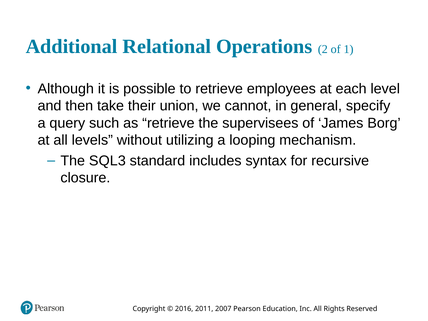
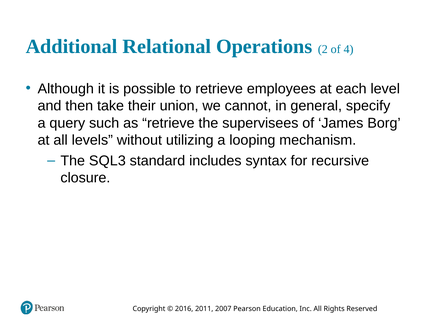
1: 1 -> 4 (349, 49)
